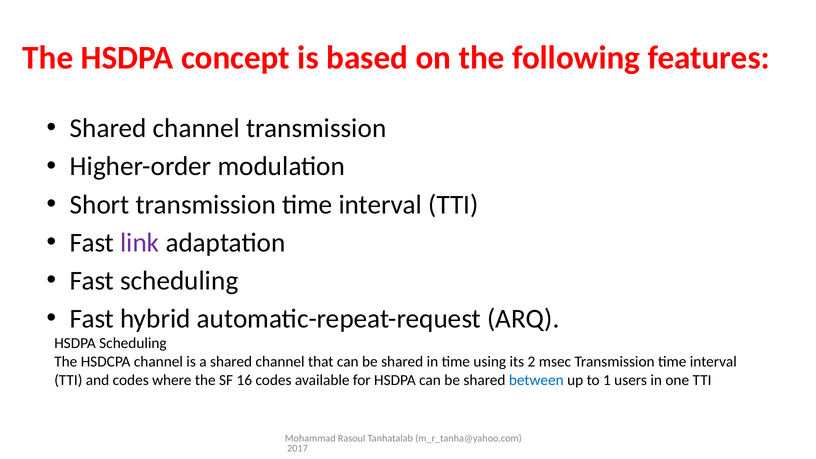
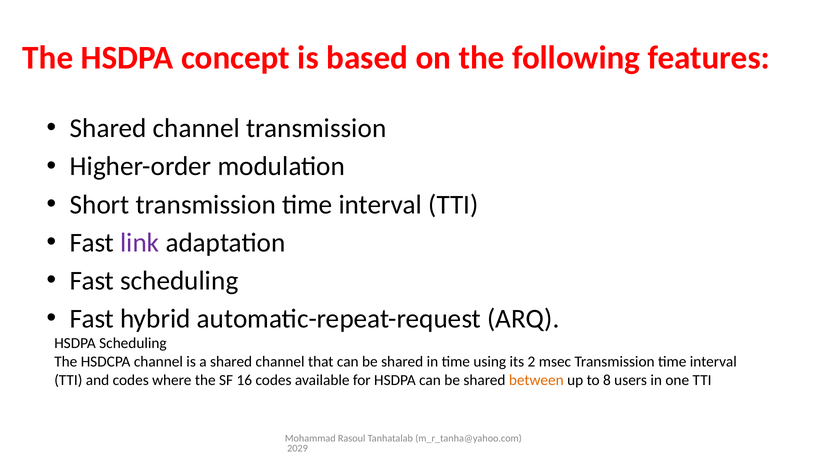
between colour: blue -> orange (536, 380)
1: 1 -> 8 (607, 380)
2017: 2017 -> 2029 (297, 448)
